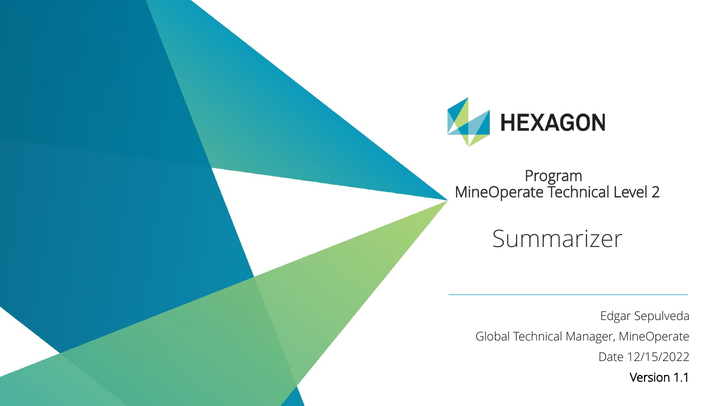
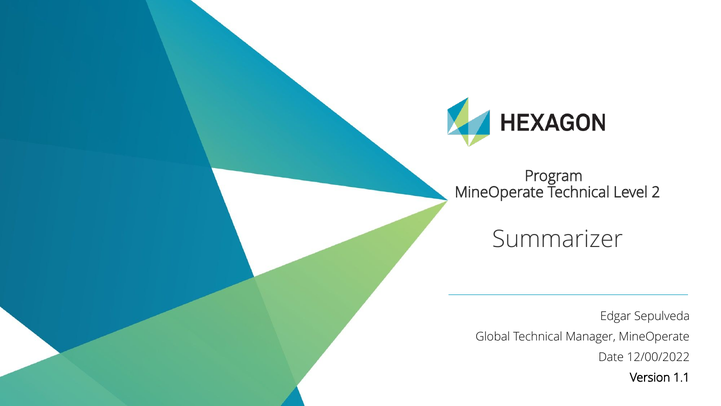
12/15/2022: 12/15/2022 -> 12/00/2022 (658, 357)
